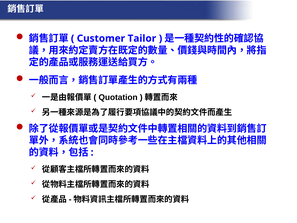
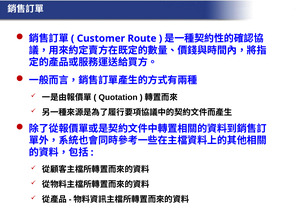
Tailor: Tailor -> Route (142, 38)
